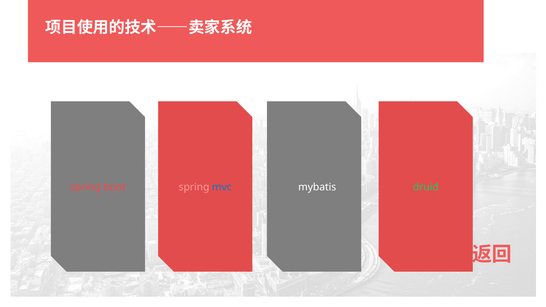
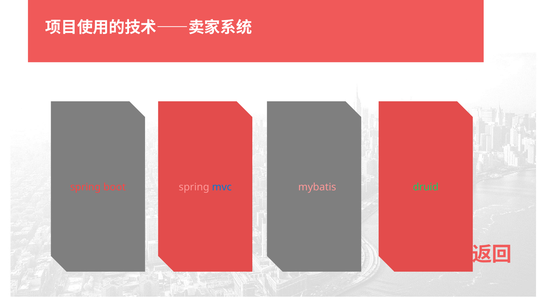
mybatis colour: white -> pink (317, 187)
